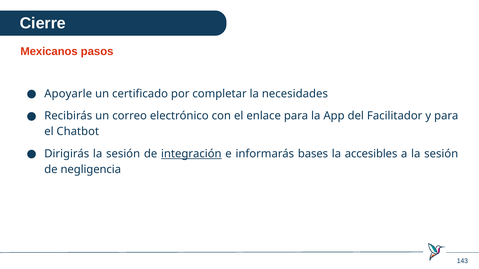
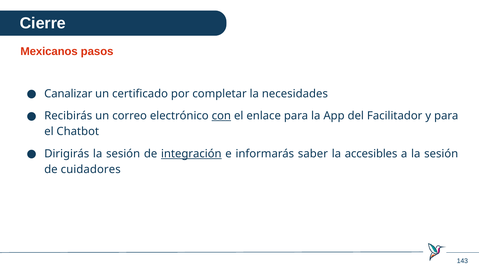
Apoyarle: Apoyarle -> Canalizar (68, 94)
con underline: none -> present (221, 116)
bases: bases -> saber (313, 154)
negligencia: negligencia -> cuidadores (91, 170)
